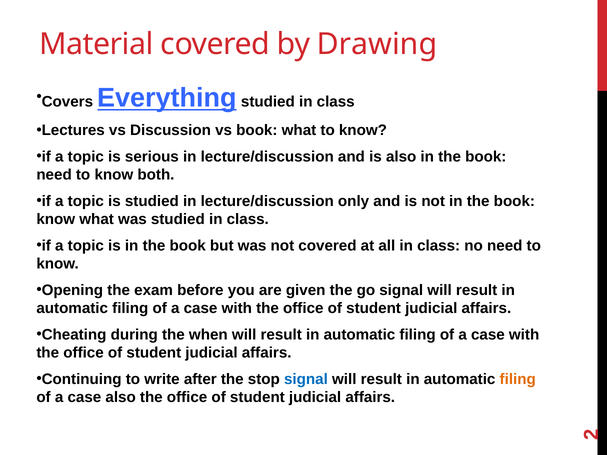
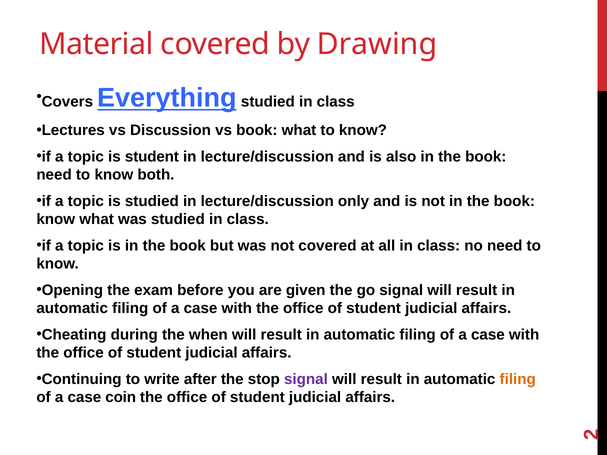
is serious: serious -> student (152, 157)
signal colour: blue -> purple (306, 379)
case also: also -> coin (121, 398)
